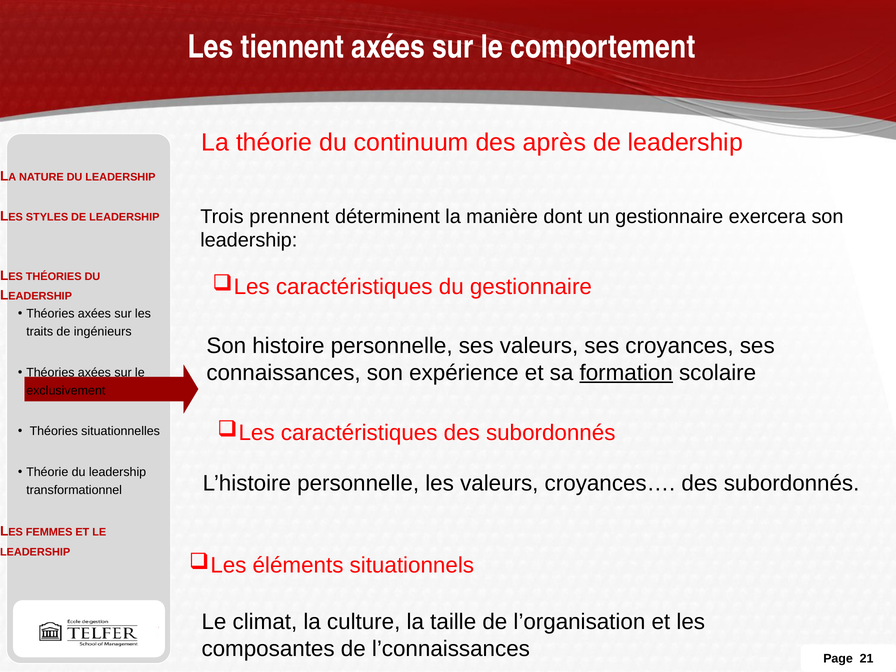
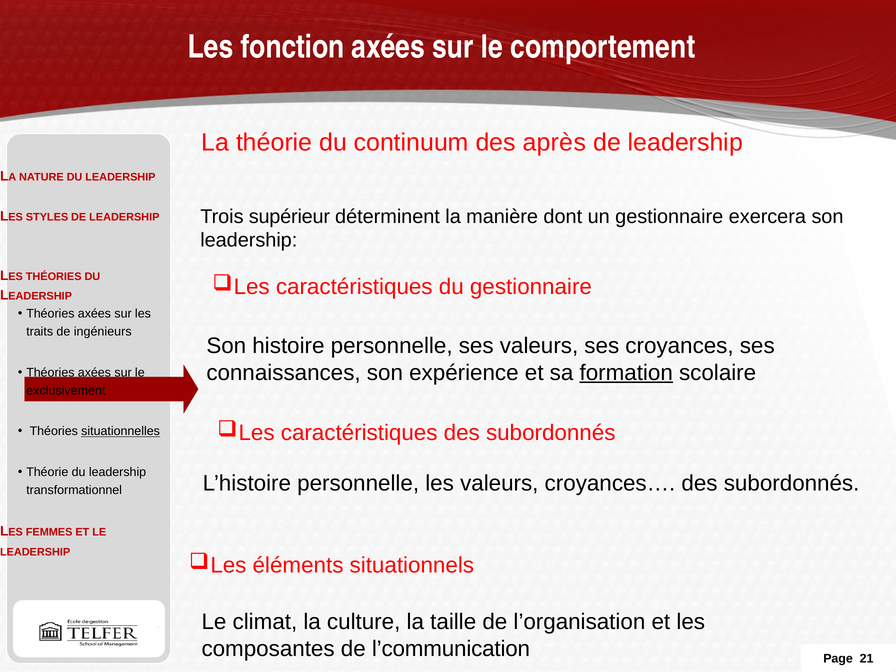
tiennent: tiennent -> fonction (293, 47)
prennent: prennent -> supérieur (289, 217)
situationnelles underline: none -> present (121, 431)
l’connaissances: l’connaissances -> l’communication (451, 649)
